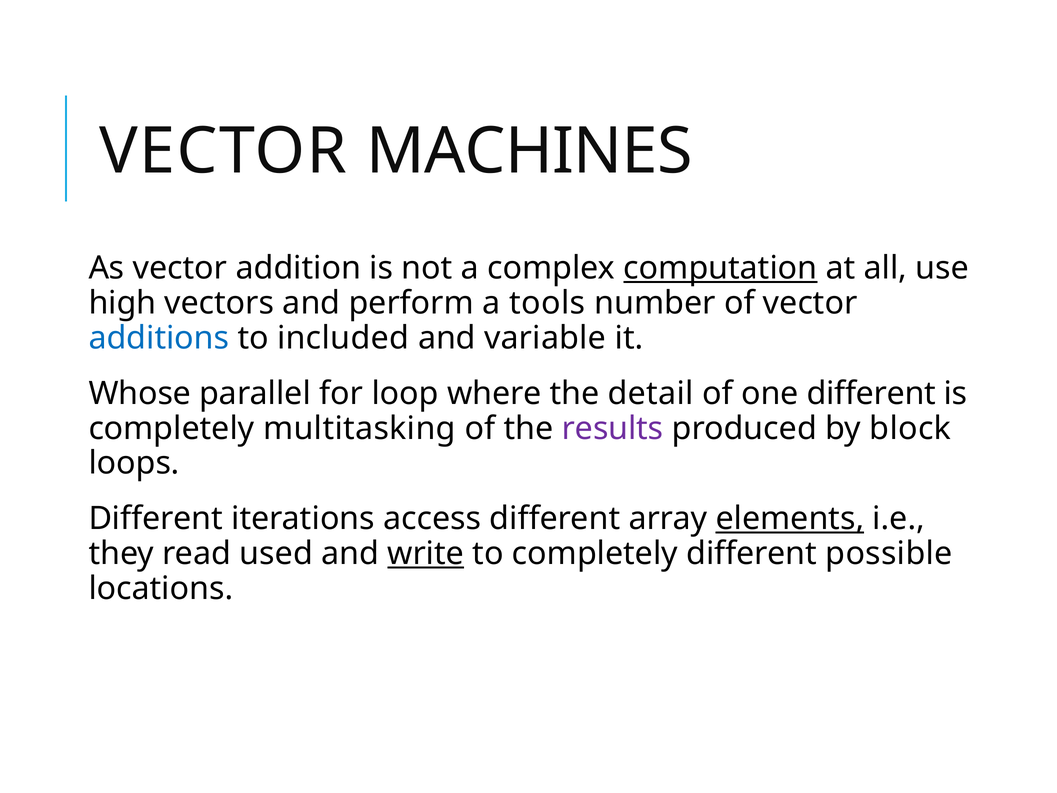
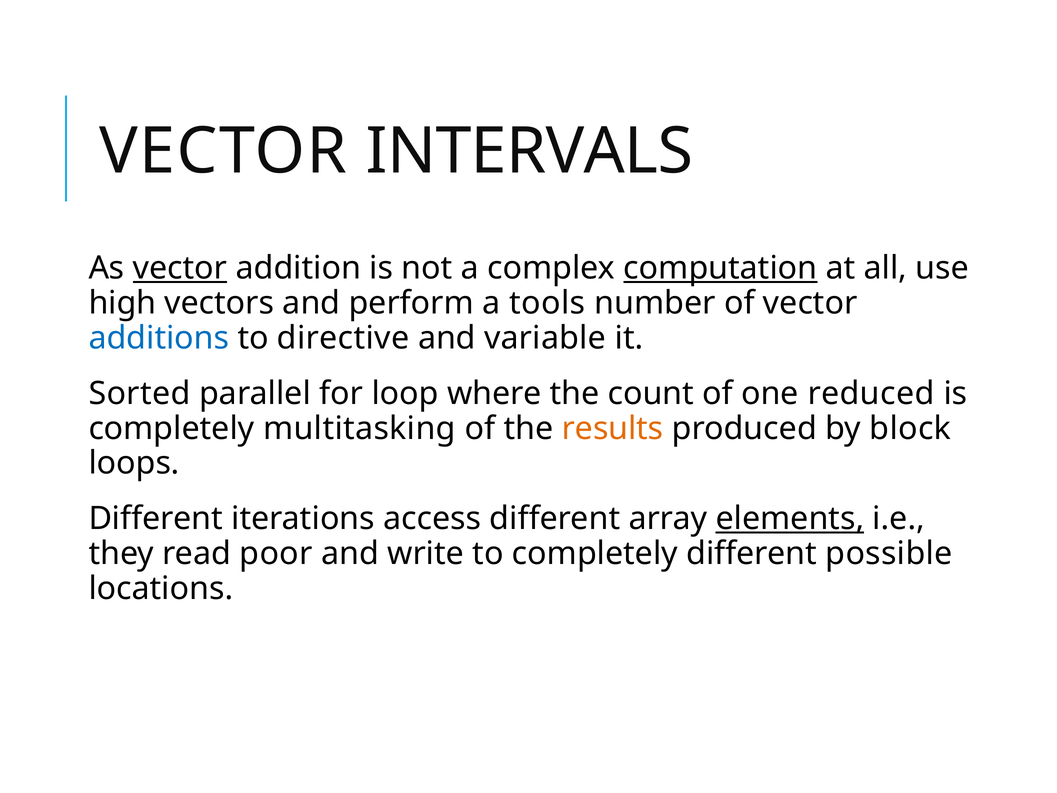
MACHINES: MACHINES -> INTERVALS (529, 152)
vector underline: none -> present (180, 268)
included: included -> directive (343, 338)
Whose: Whose -> Sorted (140, 393)
detail: detail -> count (651, 393)
one different: different -> reduced (871, 393)
results colour: purple -> orange (613, 428)
used: used -> poor (276, 553)
write underline: present -> none (426, 553)
